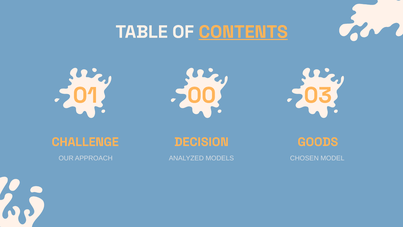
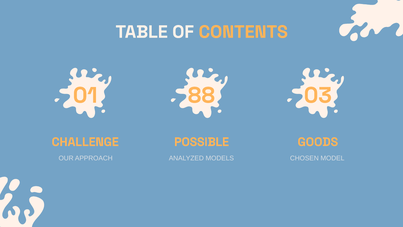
CONTENTS underline: present -> none (243, 32)
00: 00 -> 88 (201, 95)
DECISION: DECISION -> POSSIBLE (202, 142)
